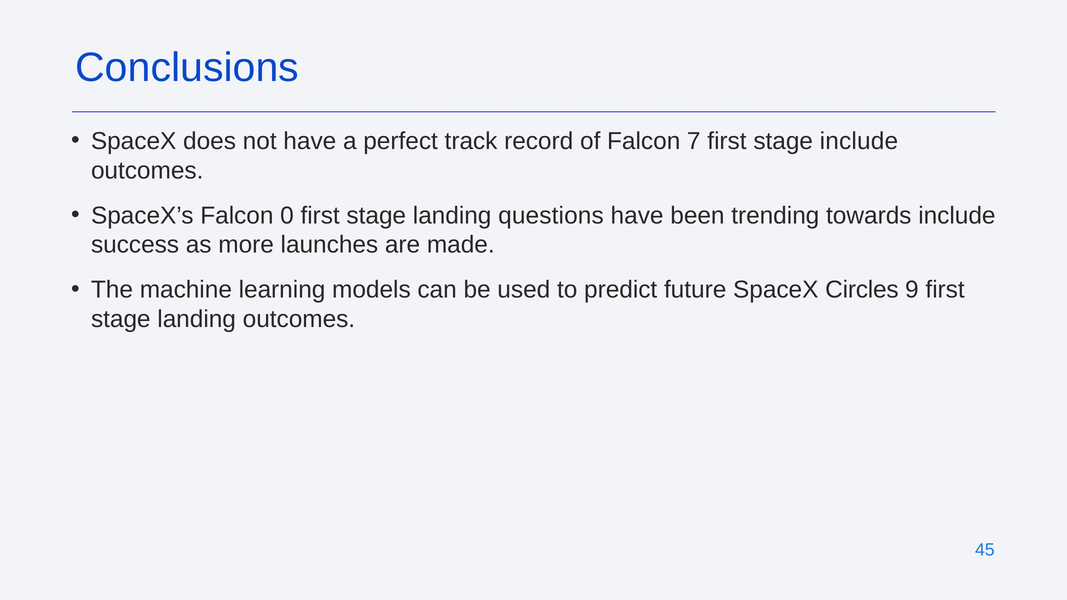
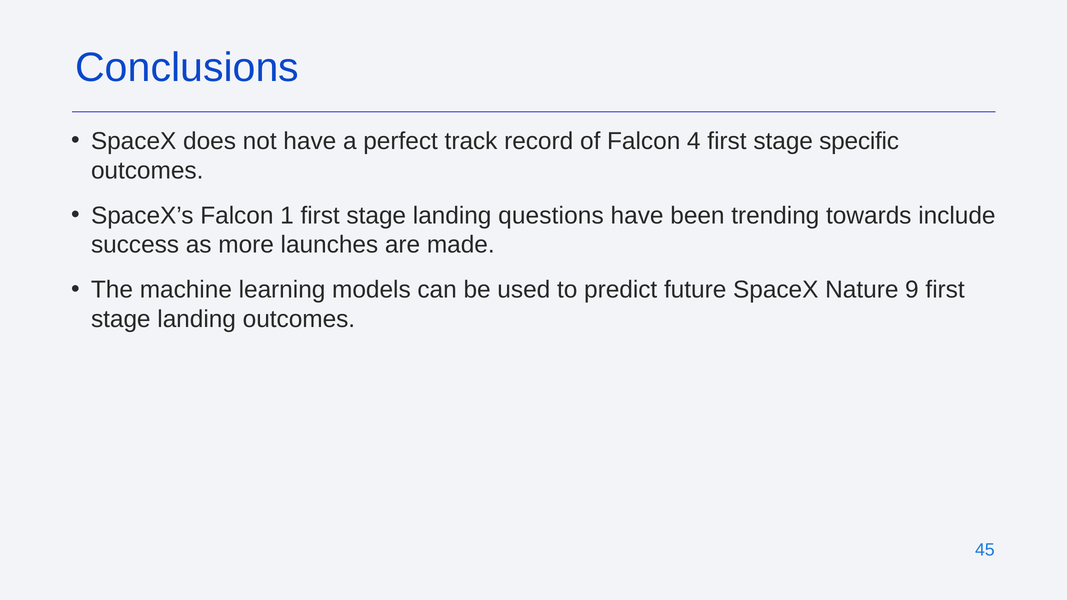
7: 7 -> 4 (694, 141)
stage include: include -> specific (859, 141)
0: 0 -> 1 (287, 216)
Circles: Circles -> Nature (862, 290)
